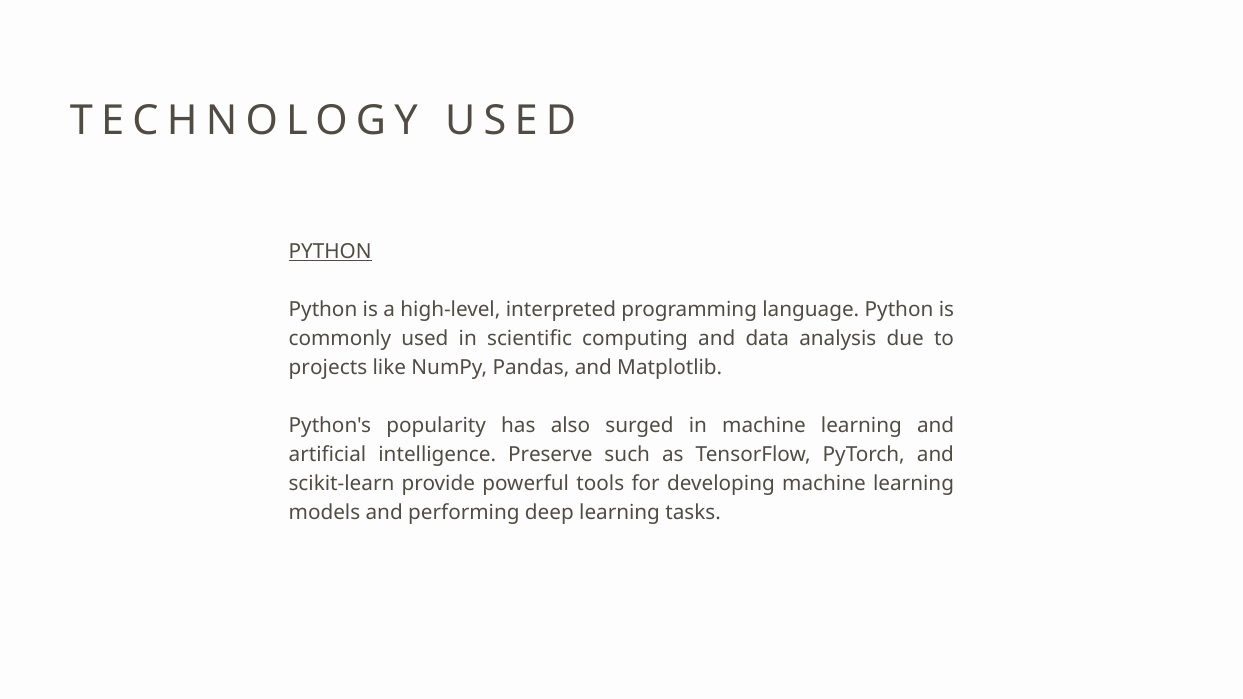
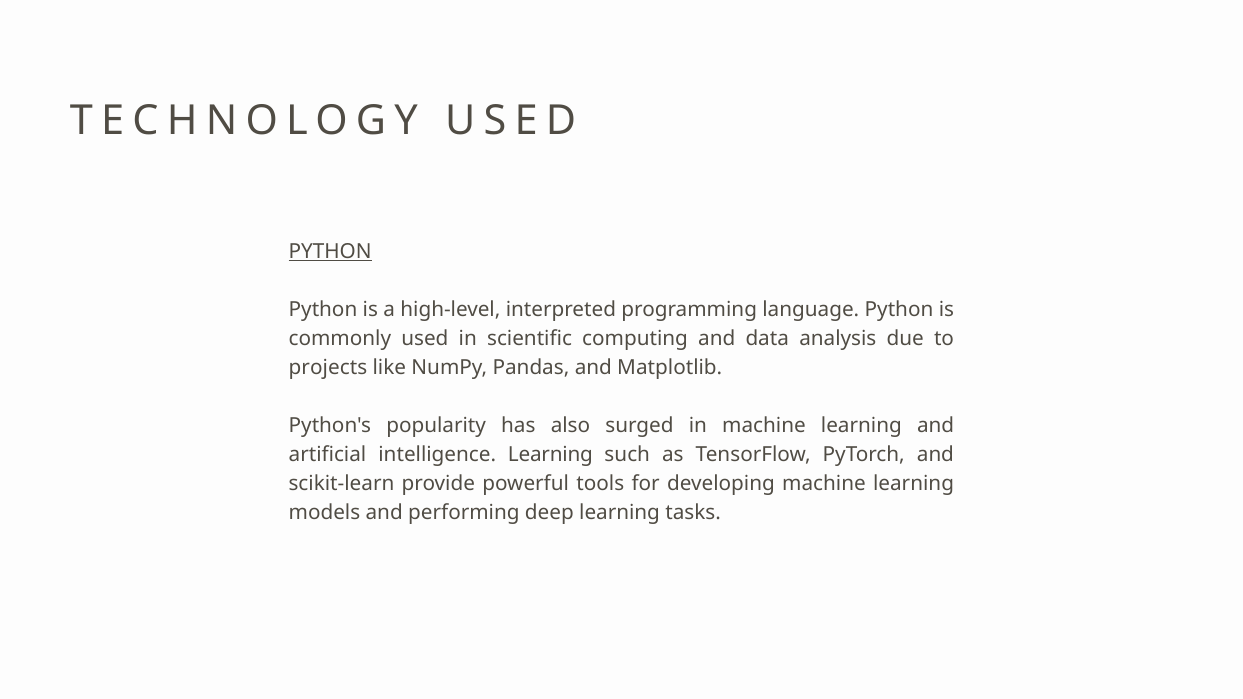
intelligence Preserve: Preserve -> Learning (550, 454)
